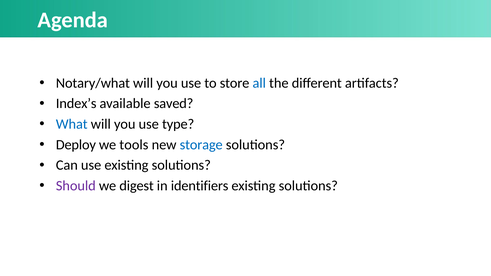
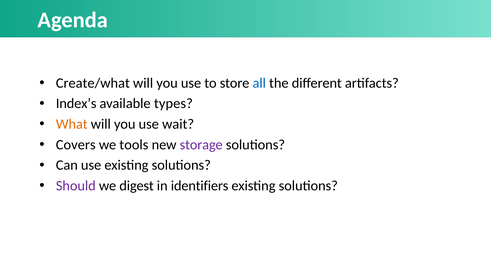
Notary/what: Notary/what -> Create/what (93, 83)
saved: saved -> types (173, 104)
What colour: blue -> orange (72, 124)
type: type -> wait (178, 124)
Deploy: Deploy -> Covers (76, 145)
storage colour: blue -> purple (201, 145)
